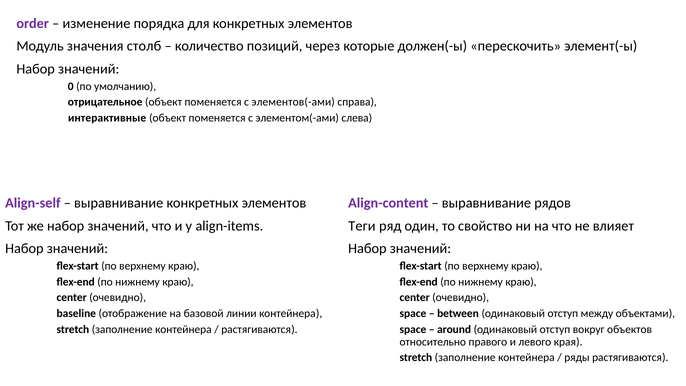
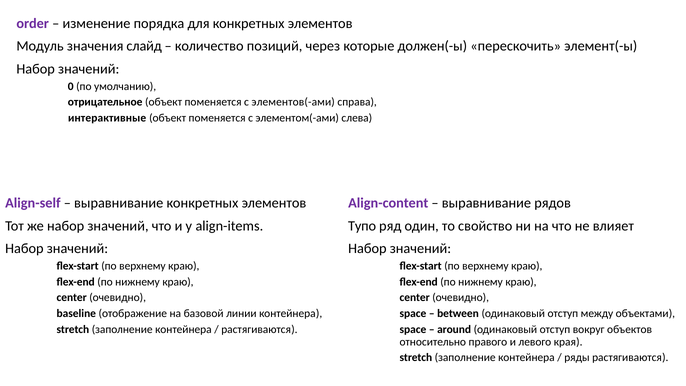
столб: столб -> слайд (144, 46)
Теги: Теги -> Тупо (362, 226)
